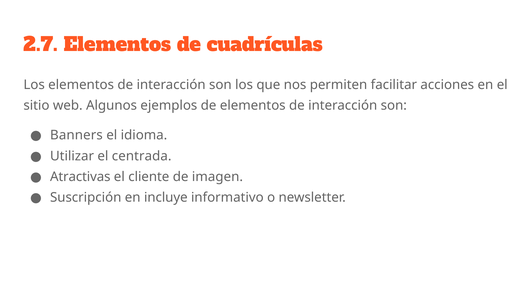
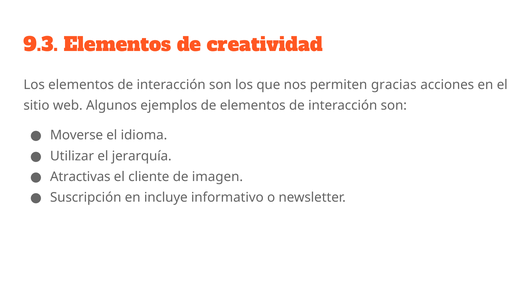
2.7: 2.7 -> 9.3 (41, 45)
cuadrículas: cuadrículas -> creatividad (265, 45)
facilitar: facilitar -> gracias (394, 85)
Banners: Banners -> Moverse (77, 135)
centrada: centrada -> jerarquía (142, 156)
